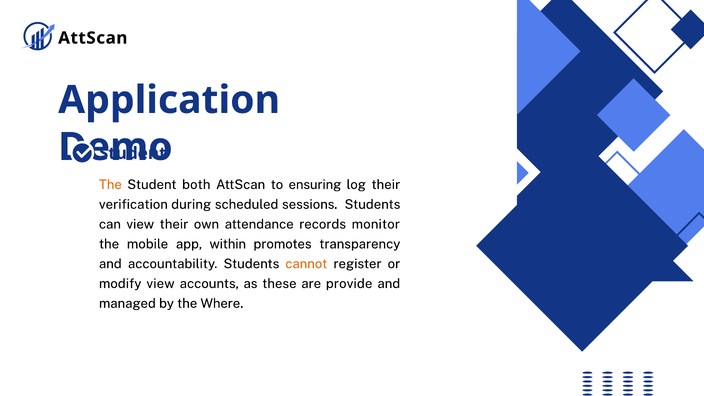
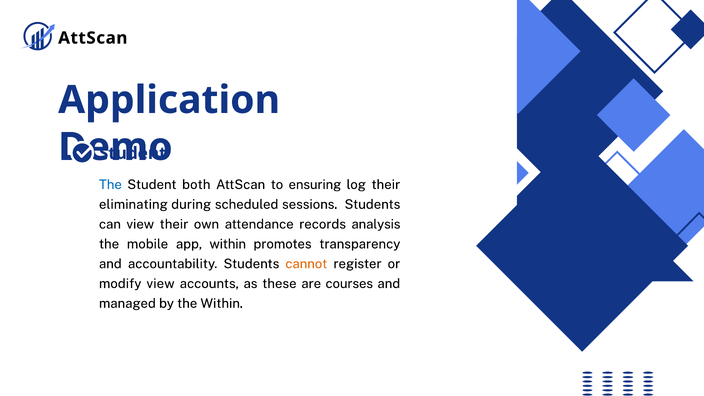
The colour: orange -> blue (110, 185)
verification: verification -> eliminating (133, 204)
monitor: monitor -> analysis (376, 224)
provide: provide -> courses (349, 284)
the Where: Where -> Within (222, 303)
